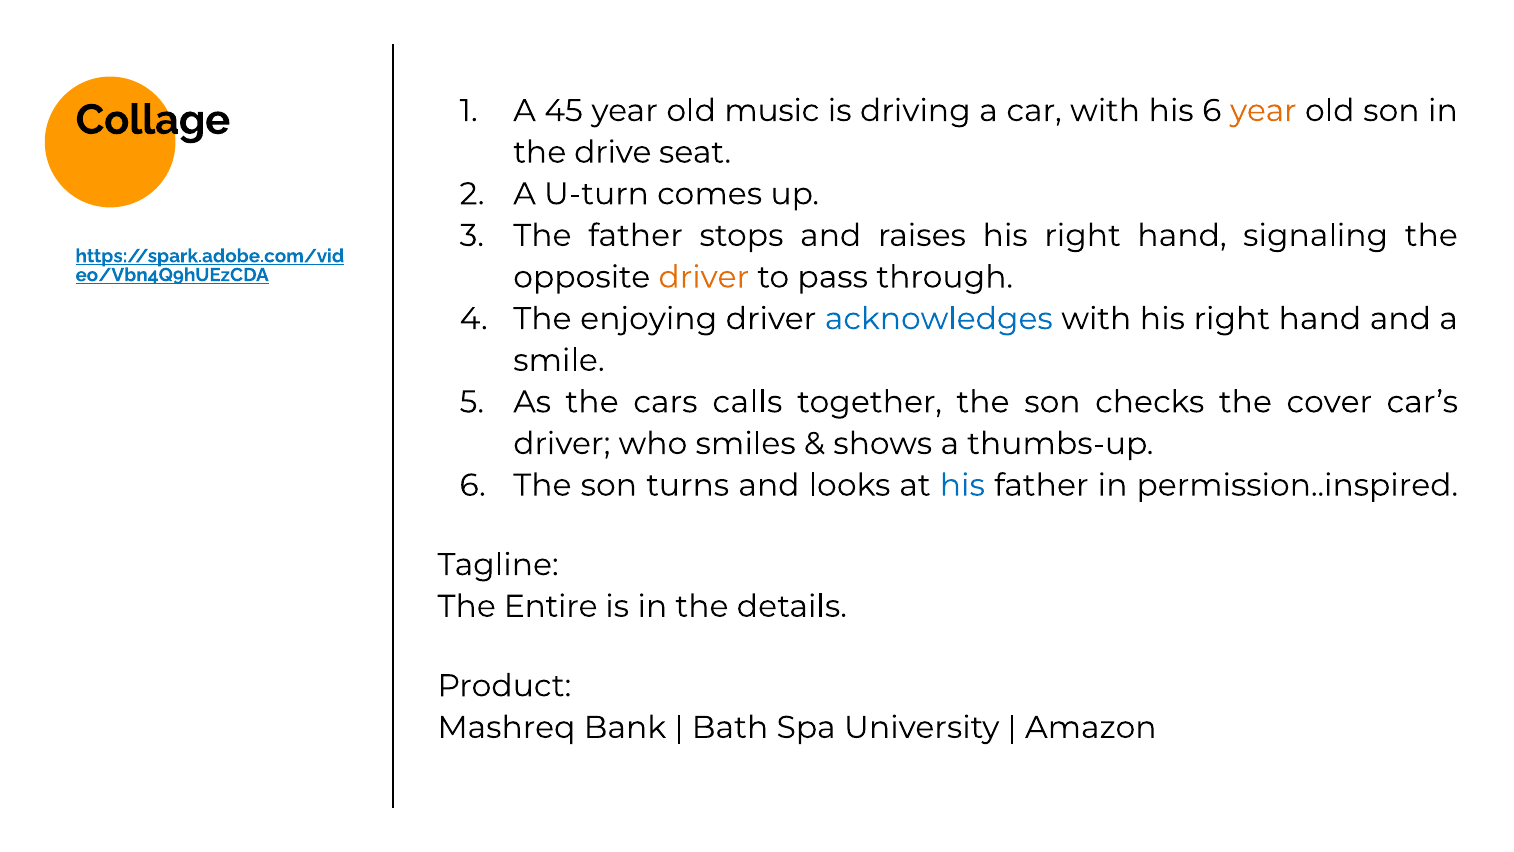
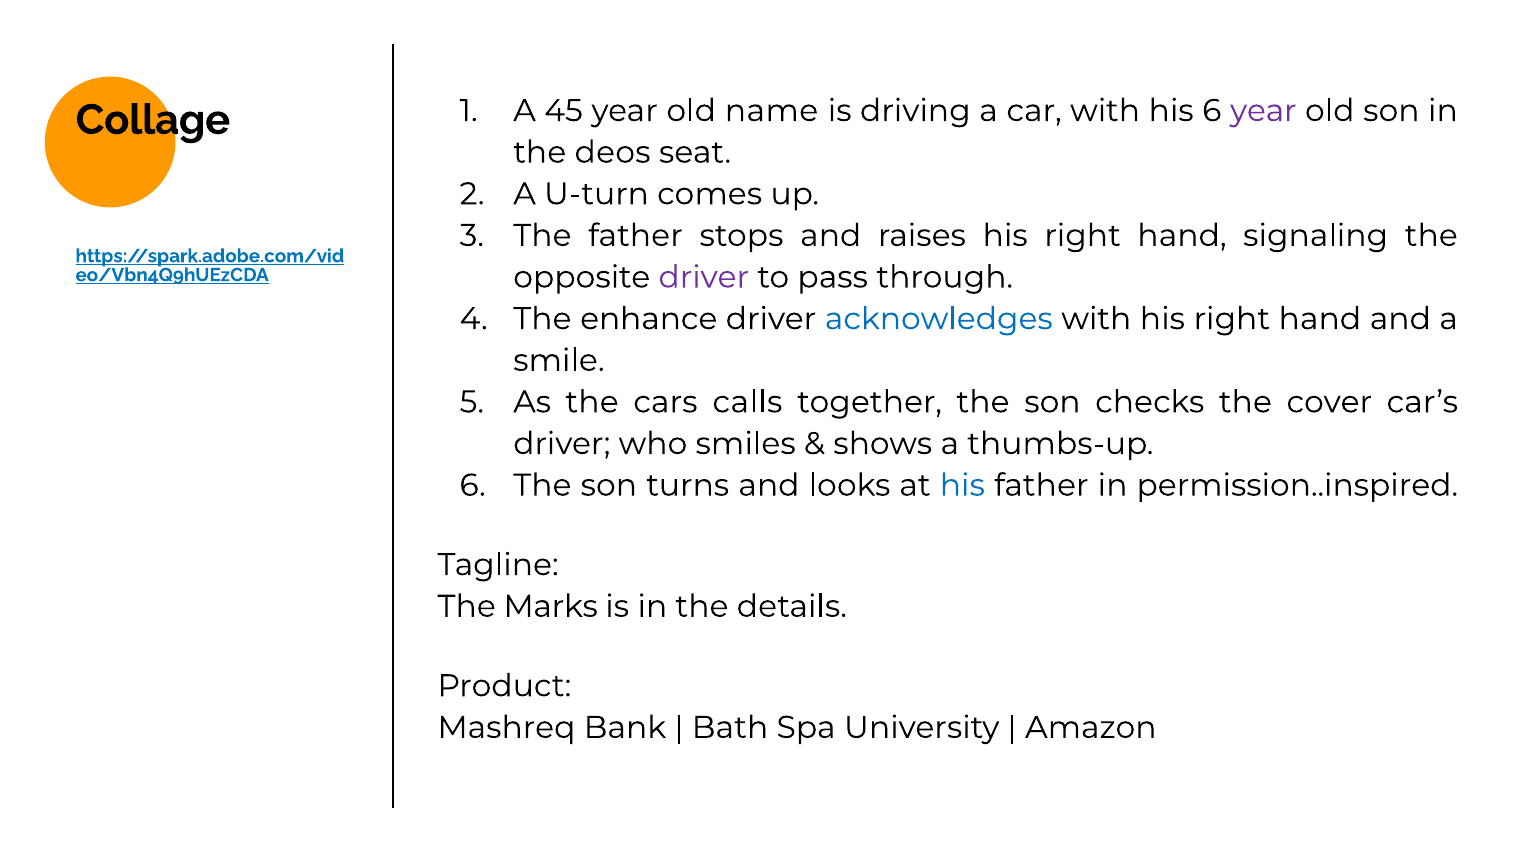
music: music -> name (772, 111)
year colour: orange -> purple (1263, 111)
drive: drive -> deos (613, 152)
driver colour: orange -> purple (704, 277)
enjoying: enjoying -> enhance (649, 319)
Entire: Entire -> Marks (551, 606)
